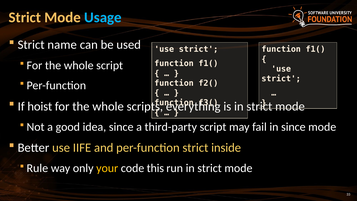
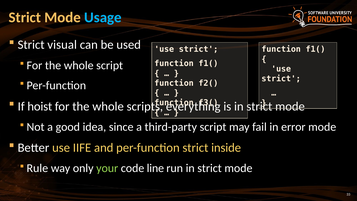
name: name -> visual (62, 45)
in since: since -> error (293, 127)
your colour: yellow -> light green (107, 168)
this: this -> line (155, 168)
